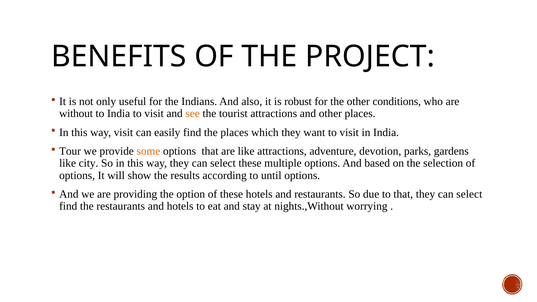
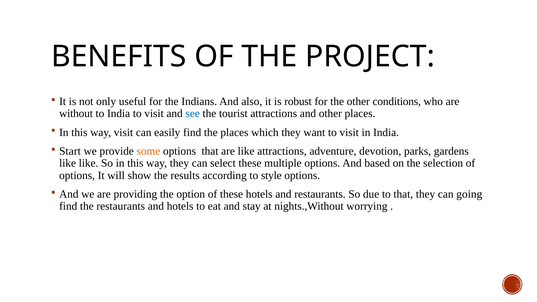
see colour: orange -> blue (193, 114)
Tour: Tour -> Start (70, 151)
like city: city -> like (89, 163)
until: until -> style (271, 175)
that they can select: select -> going (469, 194)
